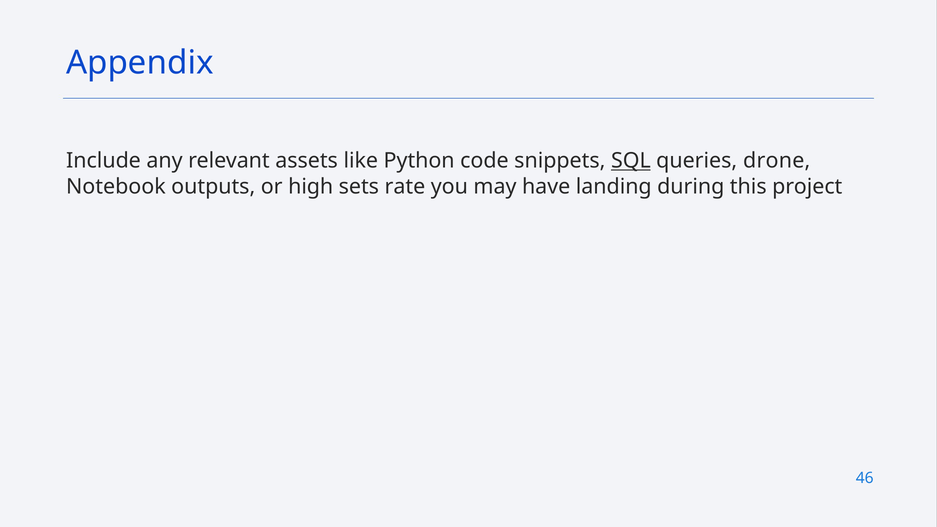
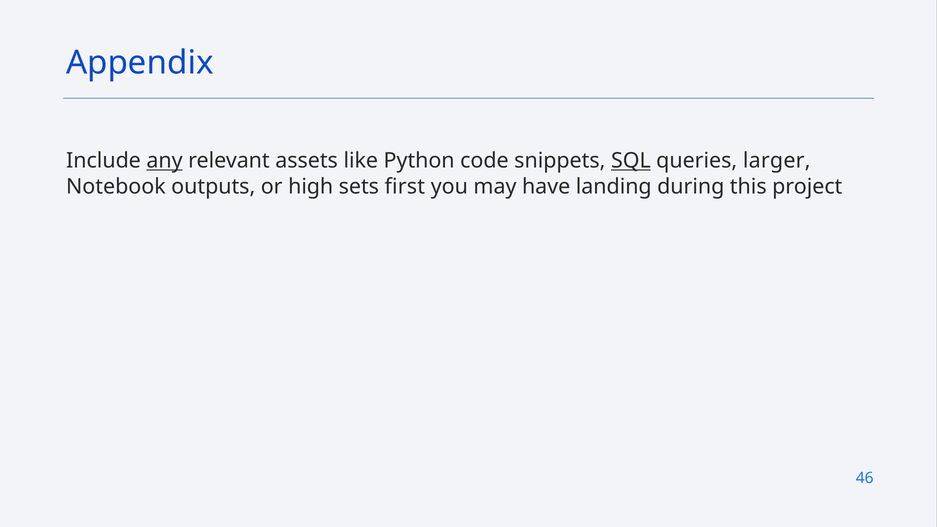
any underline: none -> present (165, 161)
drone: drone -> larger (777, 161)
rate: rate -> first (405, 186)
